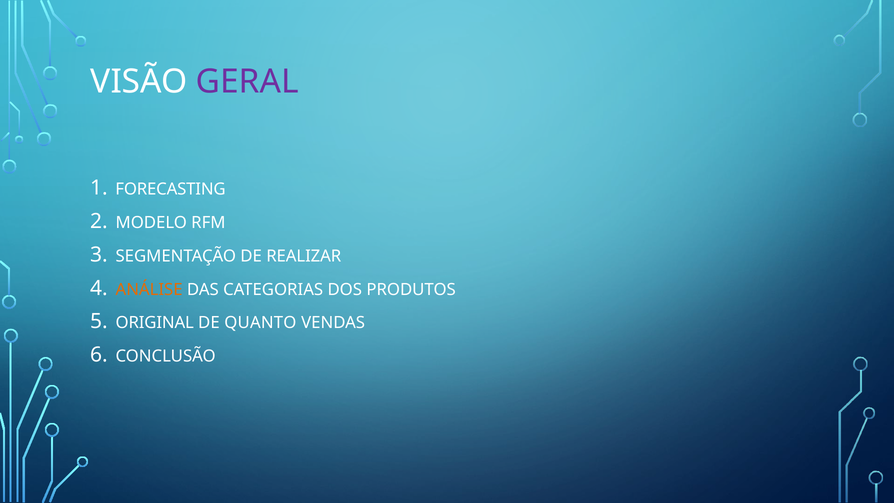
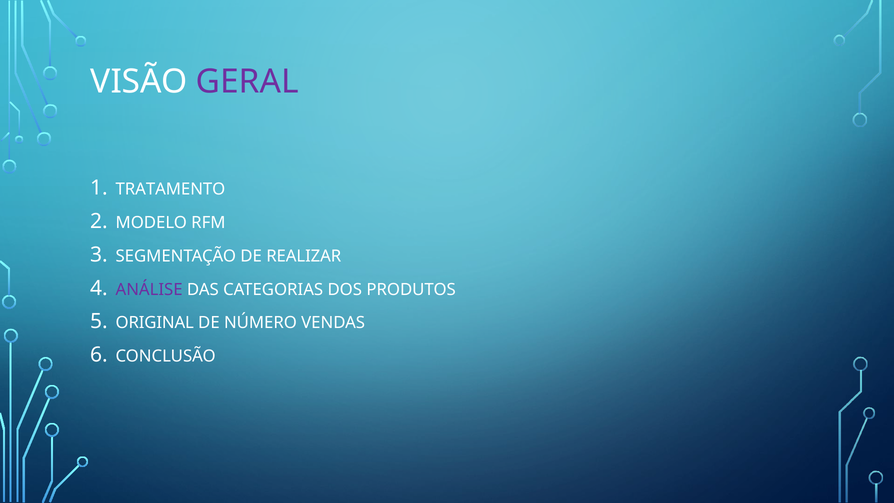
FORECASTING: FORECASTING -> TRATAMENTO (170, 189)
ANÁLISE colour: orange -> purple (149, 289)
QUANTO: QUANTO -> NÚMERO (260, 323)
